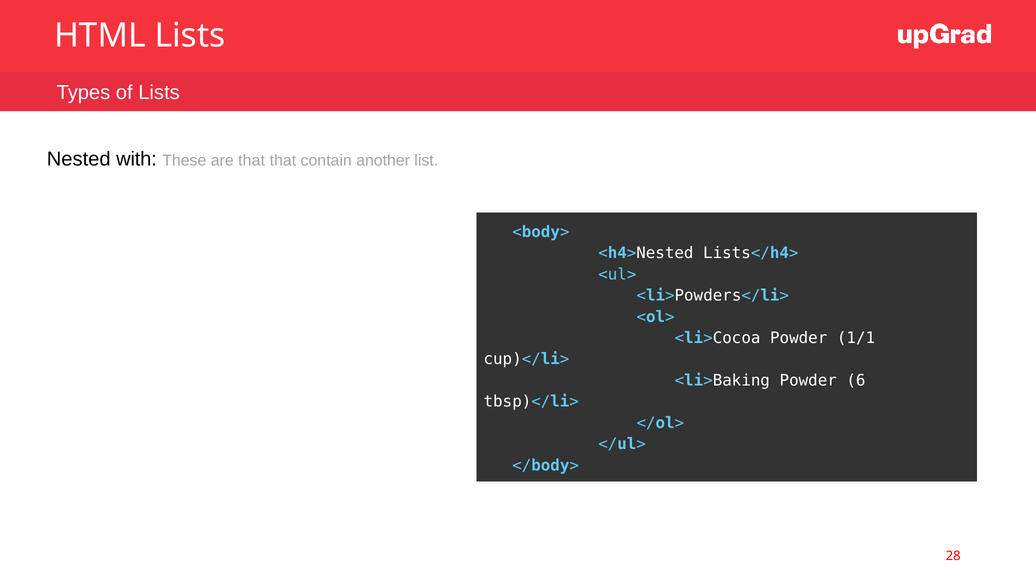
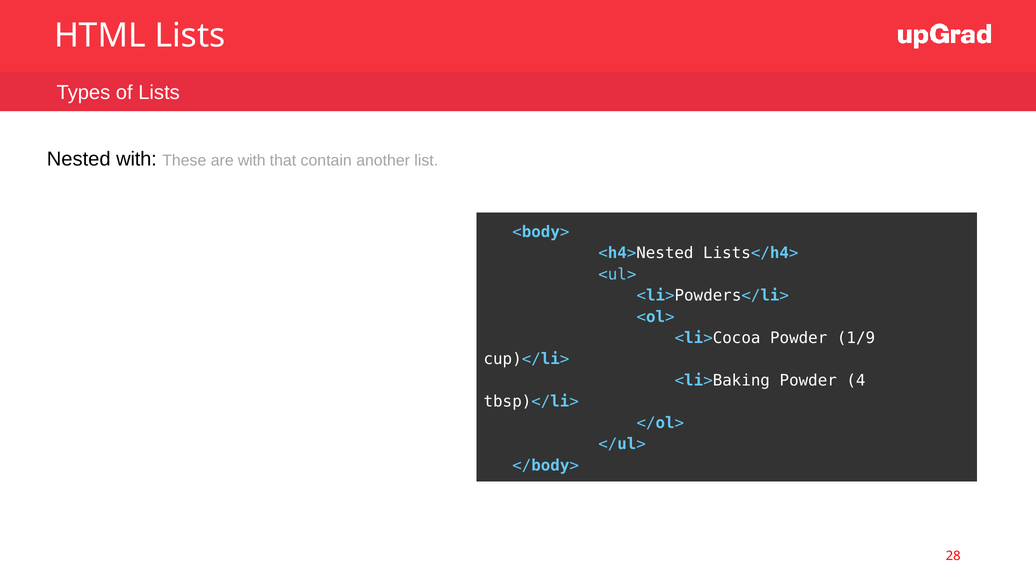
are that: that -> with (252, 161)
1/1: 1/1 -> 1/9 (856, 338)
6: 6 -> 4 (856, 380)
